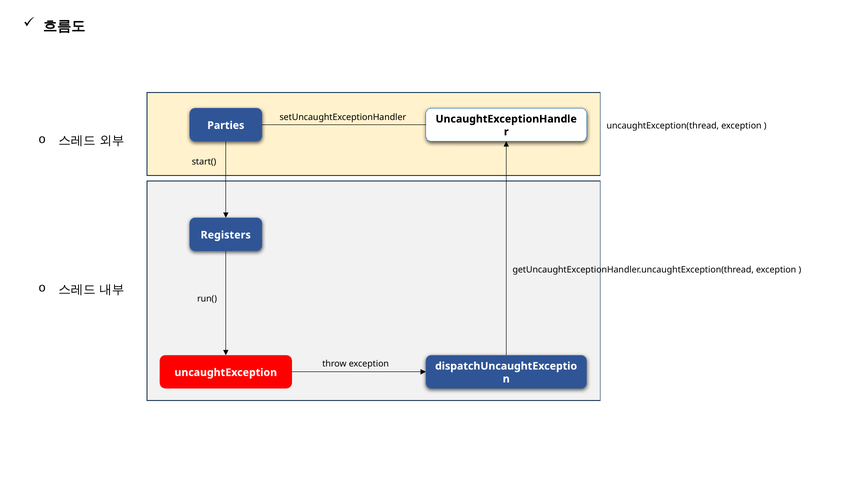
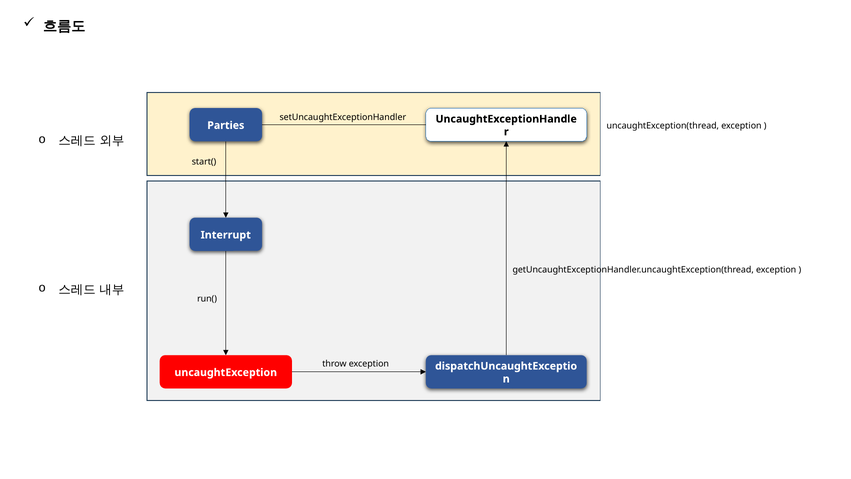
Registers: Registers -> Interrupt (226, 235)
